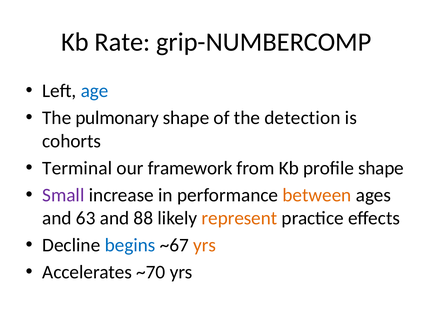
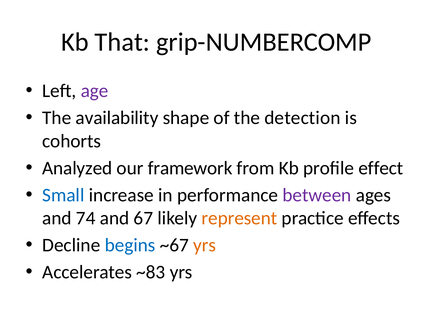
Rate: Rate -> That (122, 42)
age colour: blue -> purple (95, 91)
pulmonary: pulmonary -> availability (117, 118)
Terminal: Terminal -> Analyzed (77, 168)
profile shape: shape -> effect (381, 168)
Small colour: purple -> blue (63, 195)
between colour: orange -> purple (317, 195)
63: 63 -> 74 (86, 218)
88: 88 -> 67 (143, 218)
~70: ~70 -> ~83 (151, 272)
